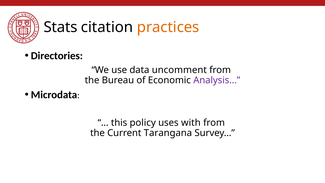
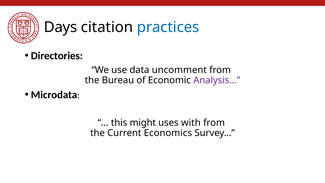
Stats: Stats -> Days (61, 27)
practices colour: orange -> blue (168, 27)
policy: policy -> might (143, 123)
Tarangana: Tarangana -> Economics (168, 133)
